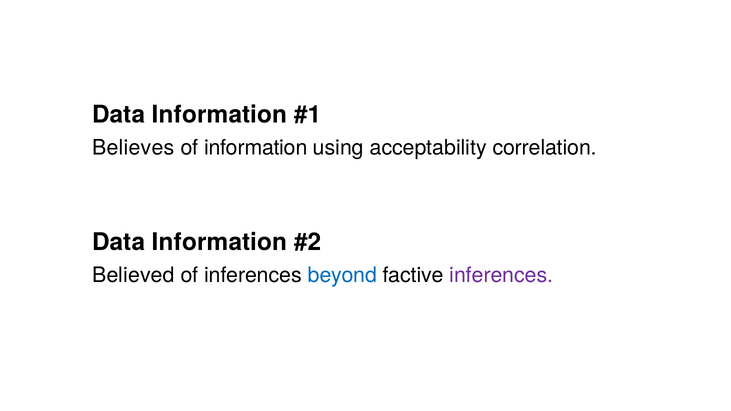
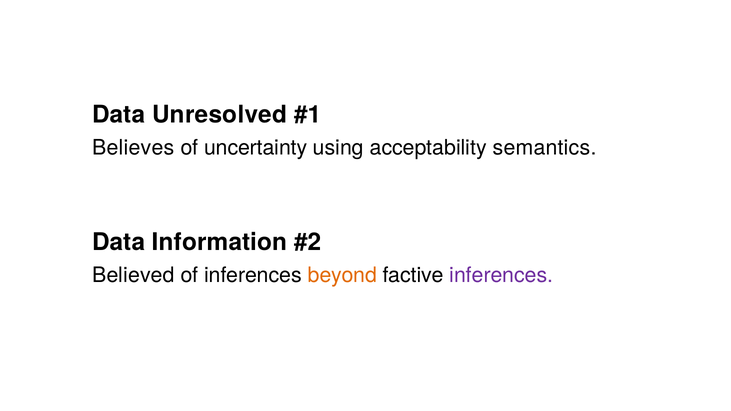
Information: Information -> Unresolved (220, 115)
of information: information -> uncertainty (256, 148)
correlation: correlation -> semantics (545, 148)
beyond colour: blue -> orange (342, 275)
